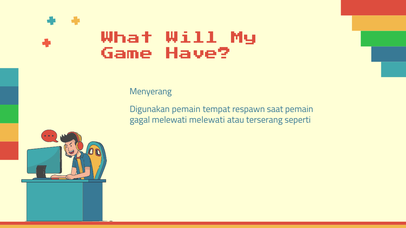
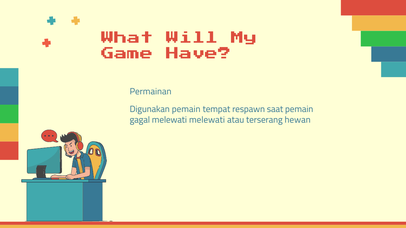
Menyerang: Menyerang -> Permainan (151, 92)
seperti: seperti -> hewan (298, 120)
